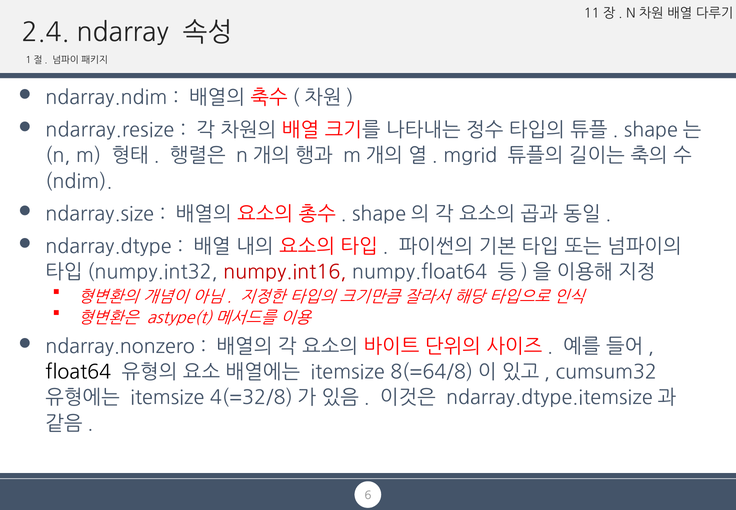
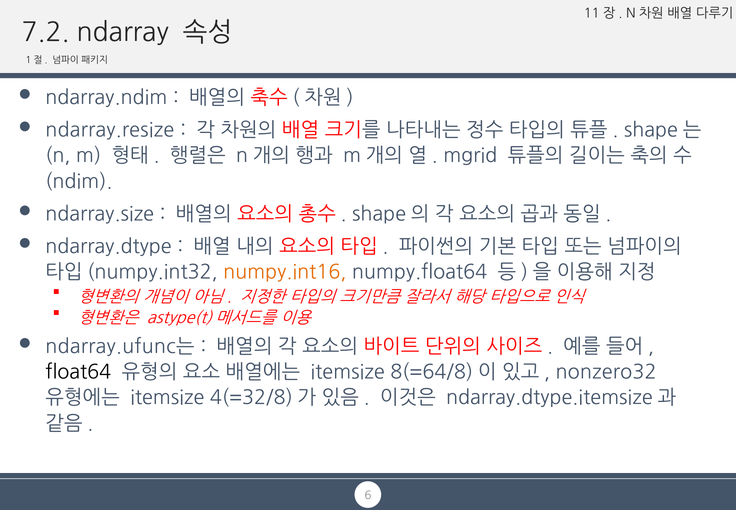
2.4: 2.4 -> 7.2 (46, 33)
numpy.int16 colour: red -> orange (285, 272)
ndarray.nonzero: ndarray.nonzero -> ndarray.ufunc는 (120, 346)
cumsum32: cumsum32 -> nonzero32 (606, 372)
